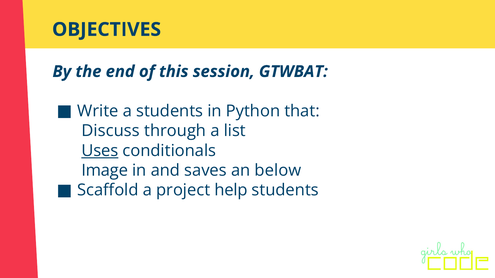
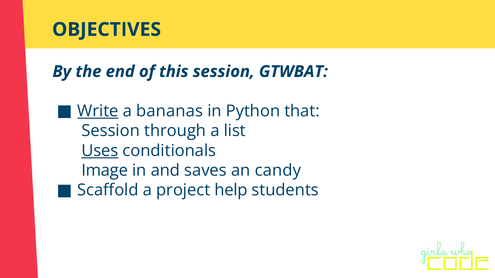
Write underline: none -> present (98, 111)
a students: students -> bananas (170, 111)
Discuss: Discuss -> Session (111, 131)
below: below -> candy (278, 171)
